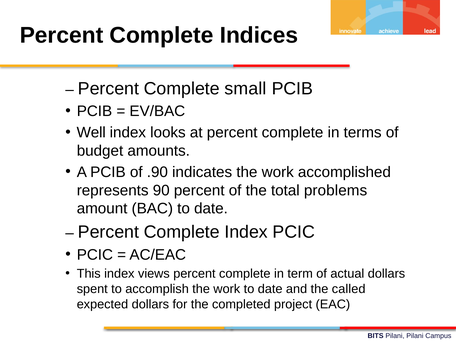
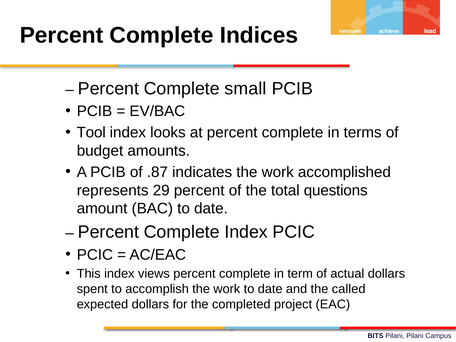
Well: Well -> Tool (91, 133)
.90: .90 -> .87 (157, 172)
90: 90 -> 29 (161, 190)
problems: problems -> questions (336, 190)
